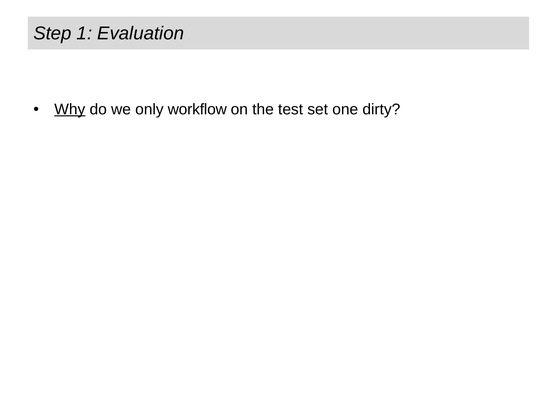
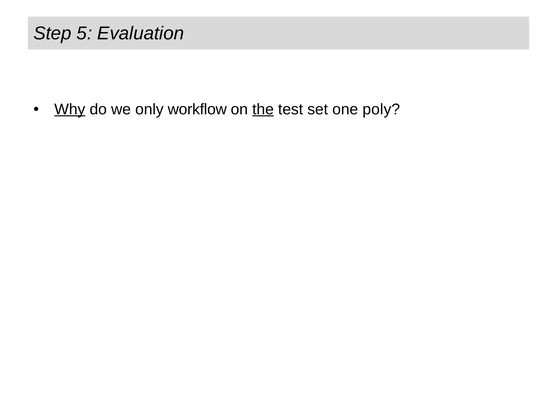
1: 1 -> 5 (84, 33)
the underline: none -> present (263, 109)
dirty: dirty -> poly (381, 109)
